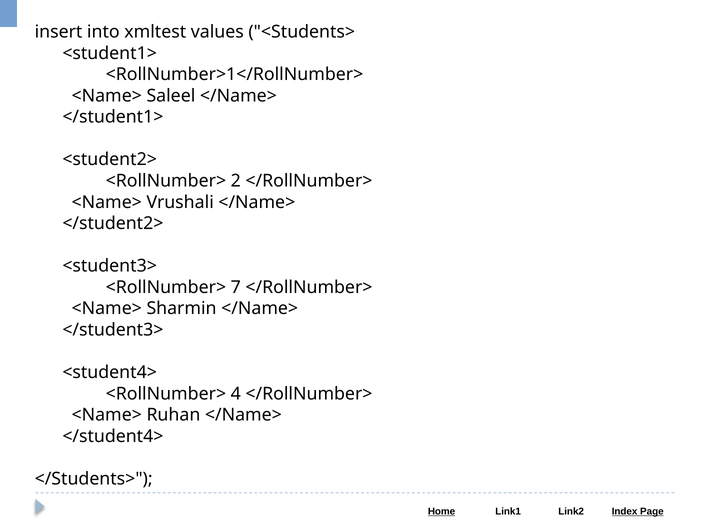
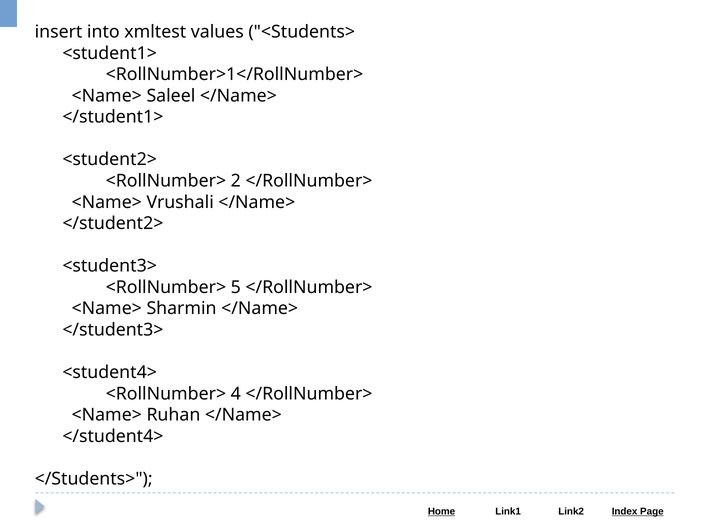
7: 7 -> 5 (236, 288)
